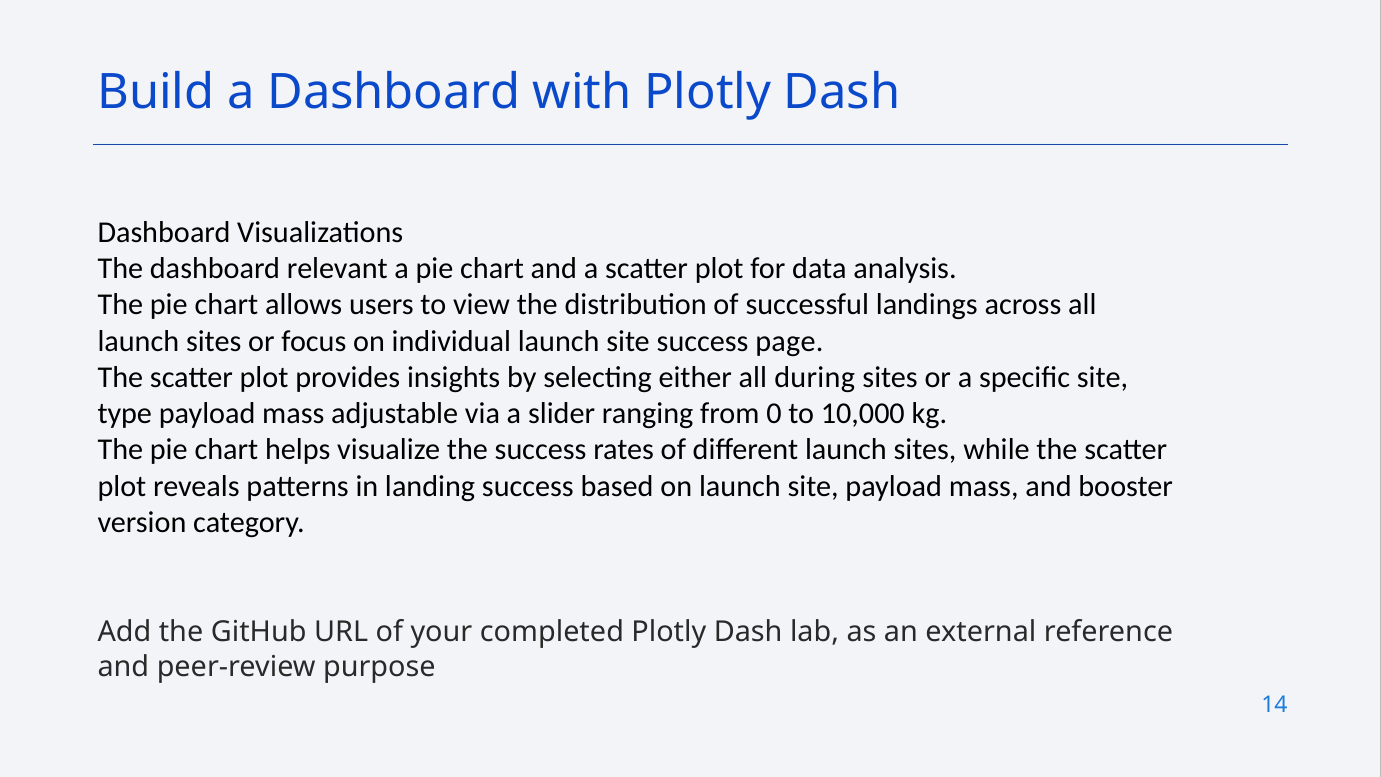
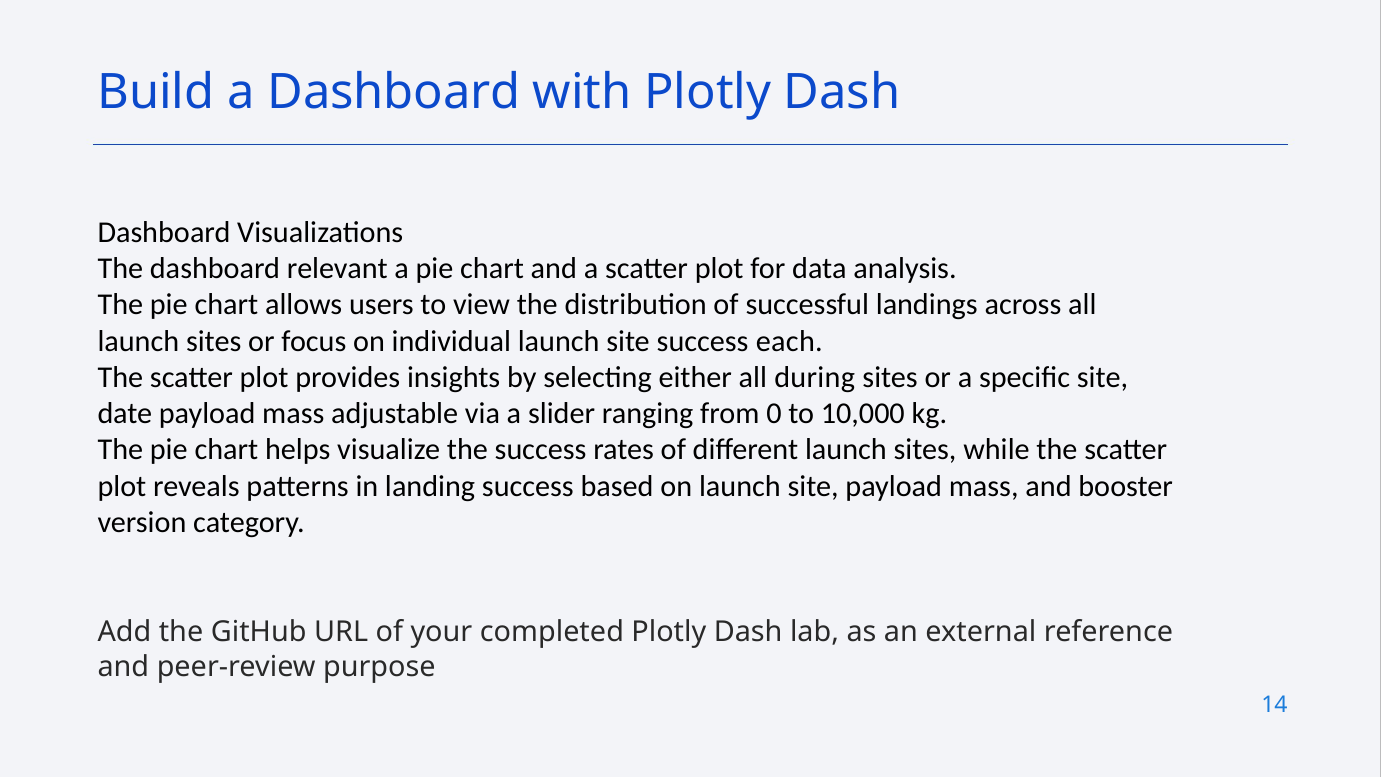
page: page -> each (789, 341)
type: type -> date (125, 413)
